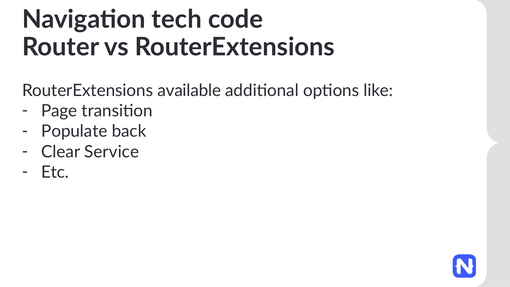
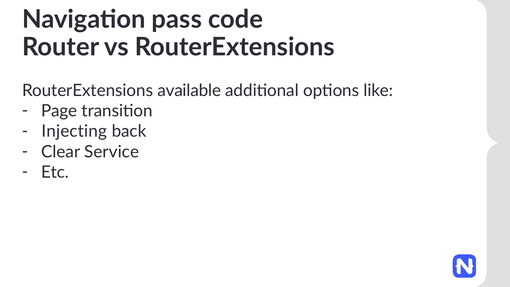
tech: tech -> pass (177, 19)
Populate: Populate -> Injecting (74, 131)
